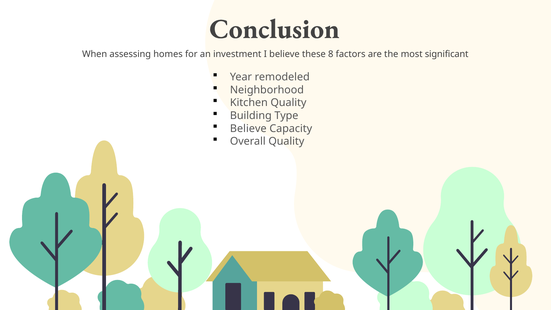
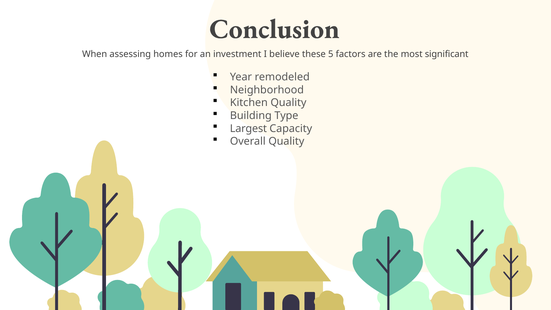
8: 8 -> 5 (331, 54)
Believe: Believe -> Largest (248, 128)
